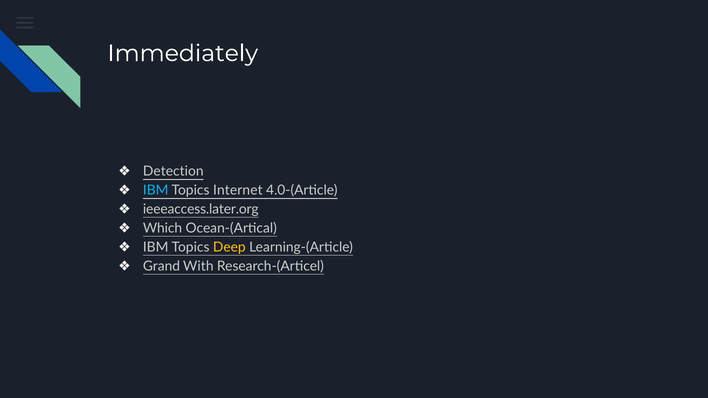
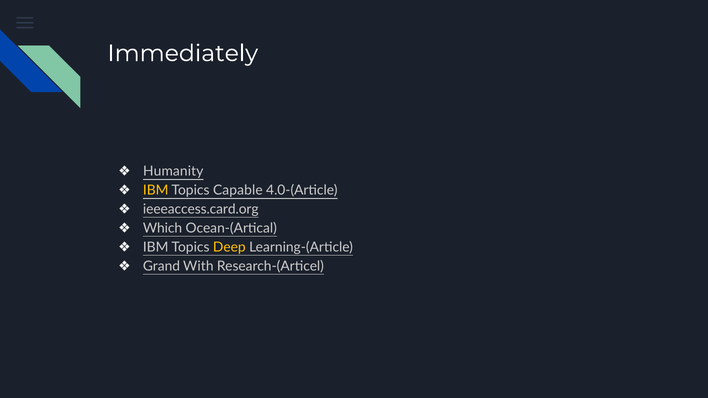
Detection: Detection -> Humanity (173, 171)
IBM colour: light blue -> yellow (156, 190)
Internet: Internet -> Capable (238, 190)
ieeeaccess.later.org: ieeeaccess.later.org -> ieeeaccess.card.org (201, 209)
